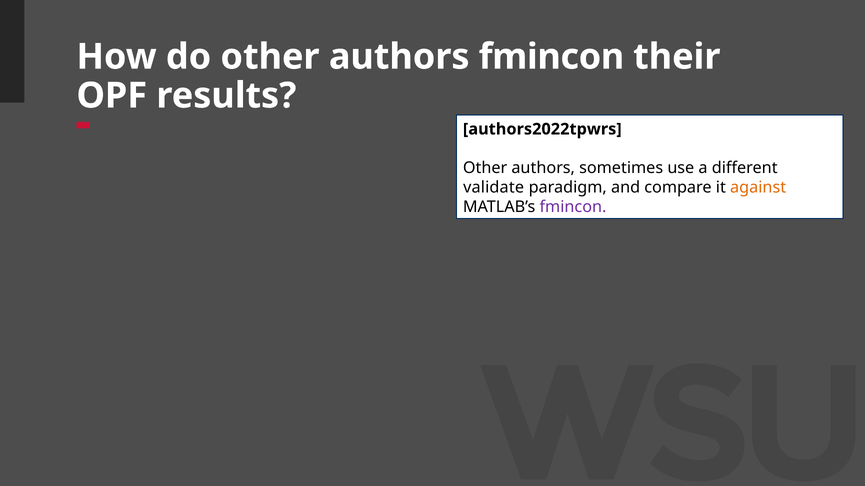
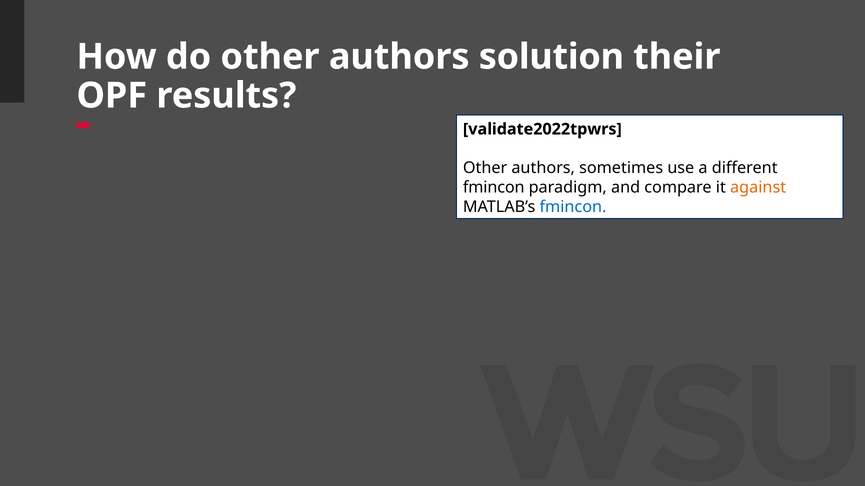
authors fmincon: fmincon -> solution (551, 57)
authors2022tpwrs: authors2022tpwrs -> validate2022tpwrs (542, 129)
validate: validate -> fmincon (494, 188)
fmincon colour: purple -> blue (573, 207)
